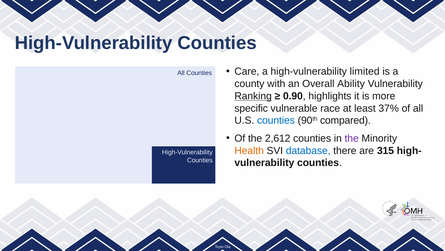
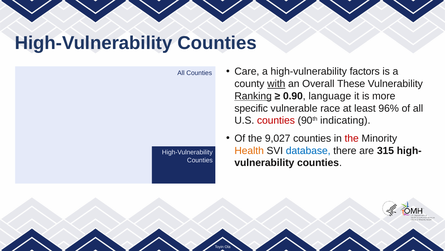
limited: limited -> factors (365, 71)
with underline: none -> present (276, 84)
Ability: Ability -> These (351, 84)
highlights: highlights -> language (330, 96)
37%: 37% -> 96% (389, 108)
counties colour: blue -> red (276, 120)
compared: compared -> indicating (345, 120)
2,612: 2,612 -> 9,027 (278, 138)
the colour: purple -> red (352, 138)
